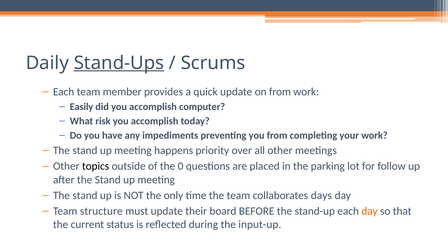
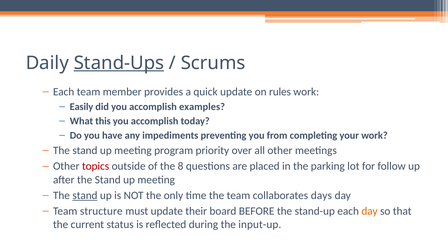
on from: from -> rules (280, 92)
computer: computer -> examples (202, 107)
risk: risk -> this (103, 121)
happens: happens -> program (174, 151)
topics colour: black -> red (96, 166)
0: 0 -> 8 (181, 166)
stand underline: none -> present (85, 195)
